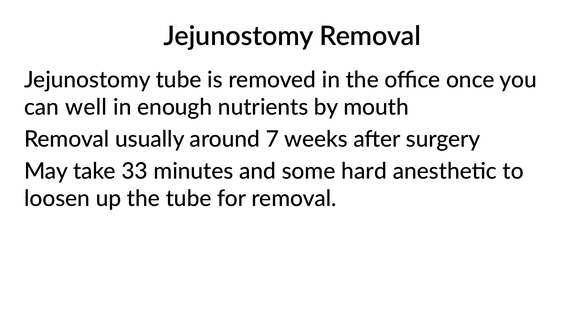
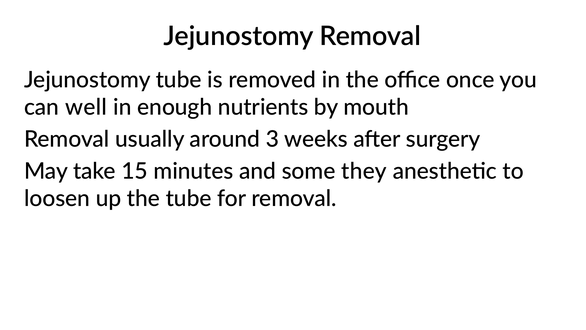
7: 7 -> 3 (272, 139)
33: 33 -> 15 (135, 171)
hard: hard -> they (364, 171)
